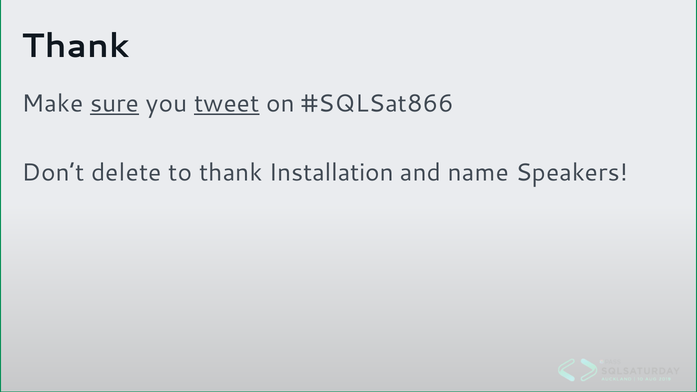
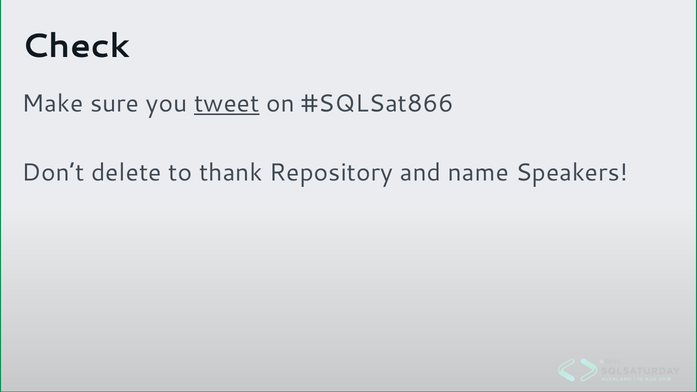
Thank: Thank -> Check (76, 46)
sure underline: present -> none (115, 104)
Installation: Installation -> Repository (331, 173)
